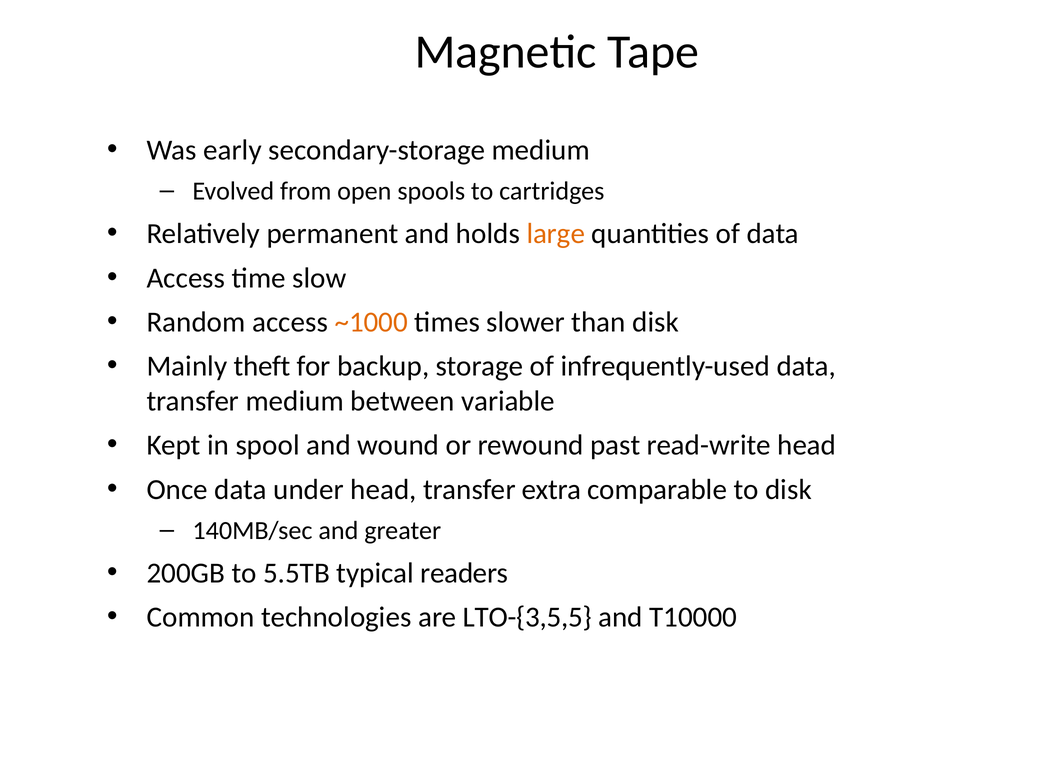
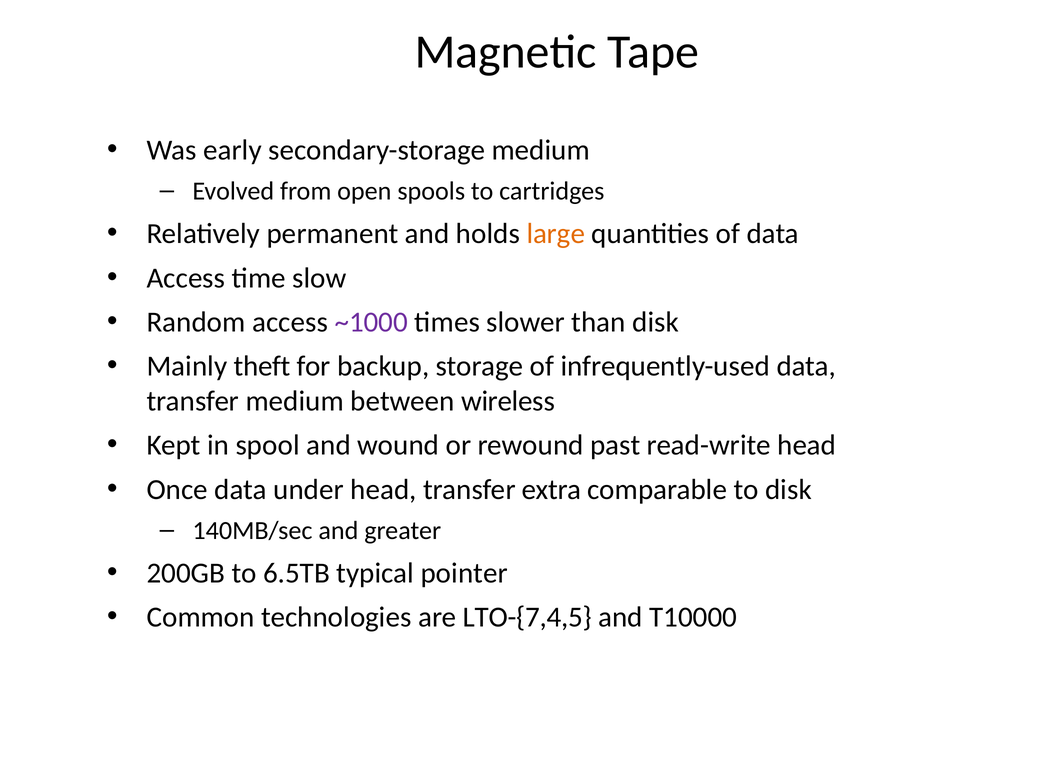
~1000 colour: orange -> purple (371, 322)
variable: variable -> wireless (508, 401)
5.5TB: 5.5TB -> 6.5TB (296, 573)
readers: readers -> pointer (464, 573)
LTO-{3,5,5: LTO-{3,5,5 -> LTO-{7,4,5 (527, 618)
